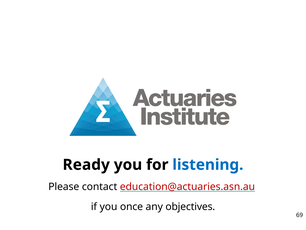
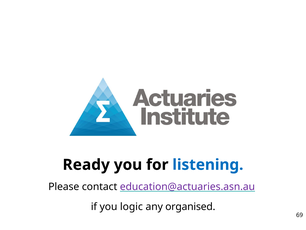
education@actuaries.asn.au colour: red -> purple (187, 186)
once: once -> logic (131, 206)
objectives: objectives -> organised (190, 206)
